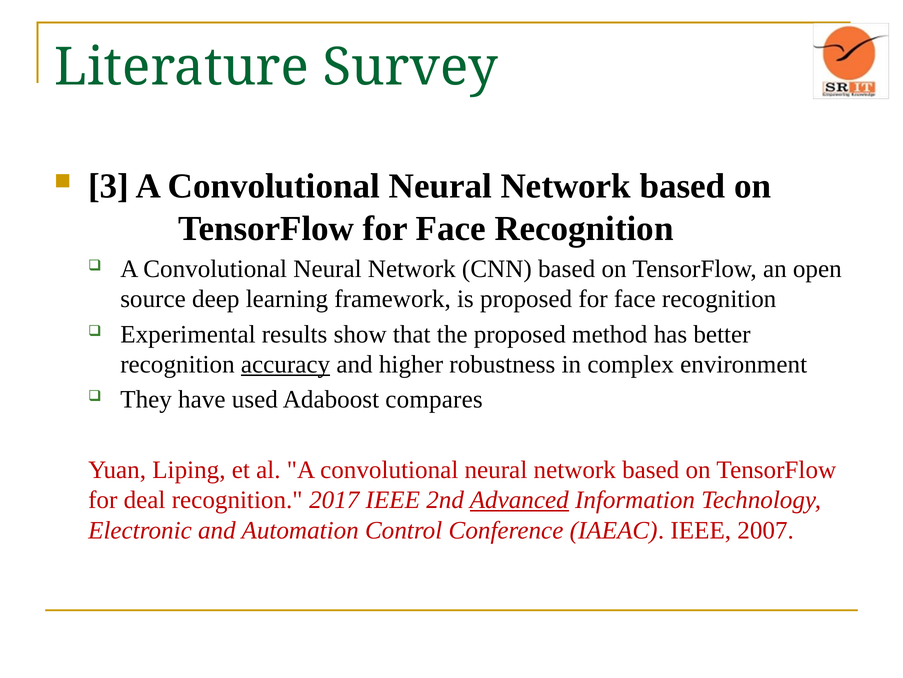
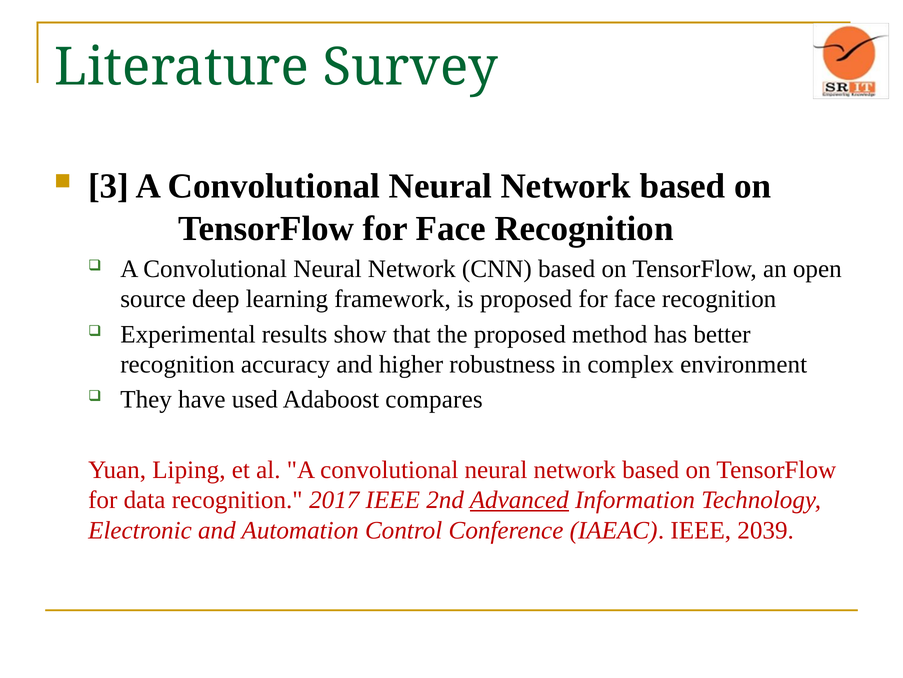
accuracy underline: present -> none (286, 364)
deal: deal -> data (145, 500)
2007: 2007 -> 2039 (766, 530)
